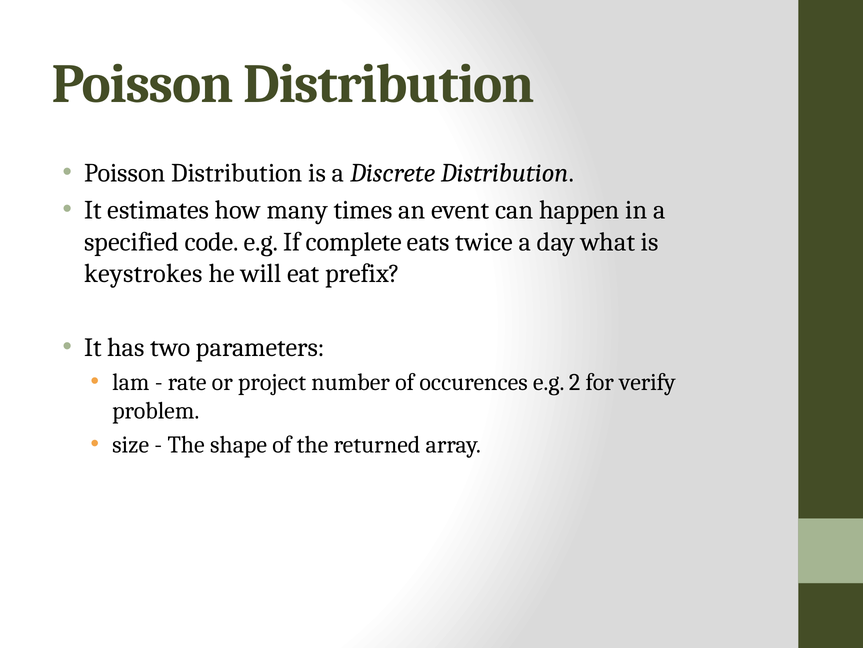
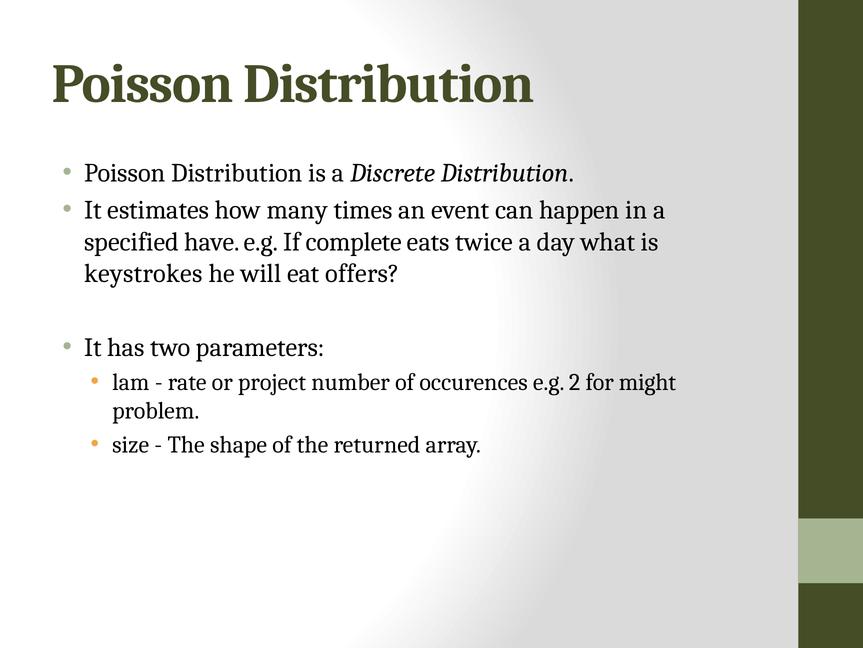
code: code -> have (212, 242)
prefix: prefix -> offers (362, 273)
verify: verify -> might (647, 382)
